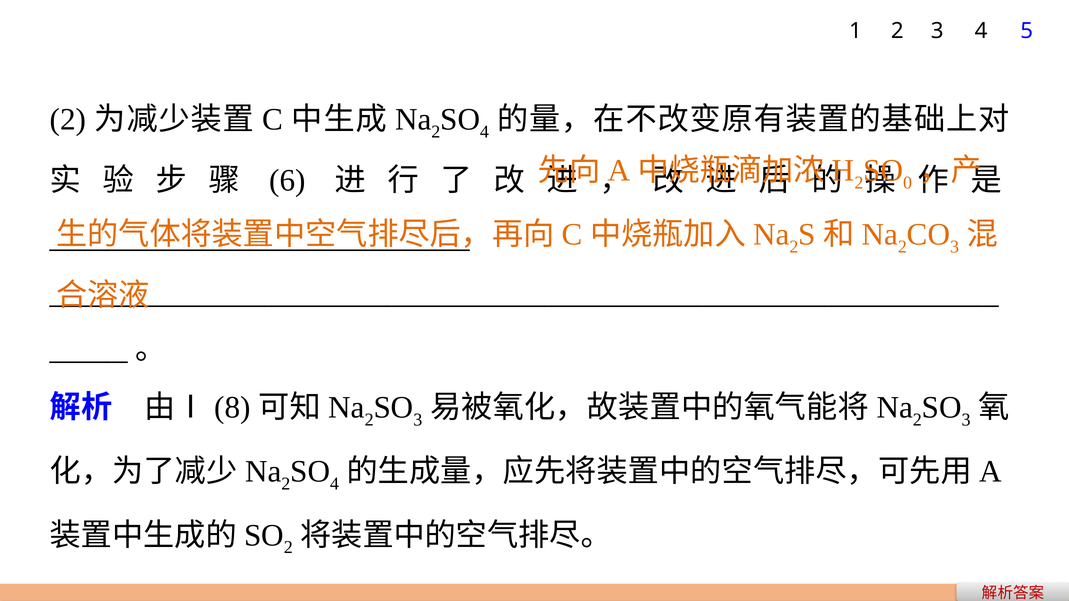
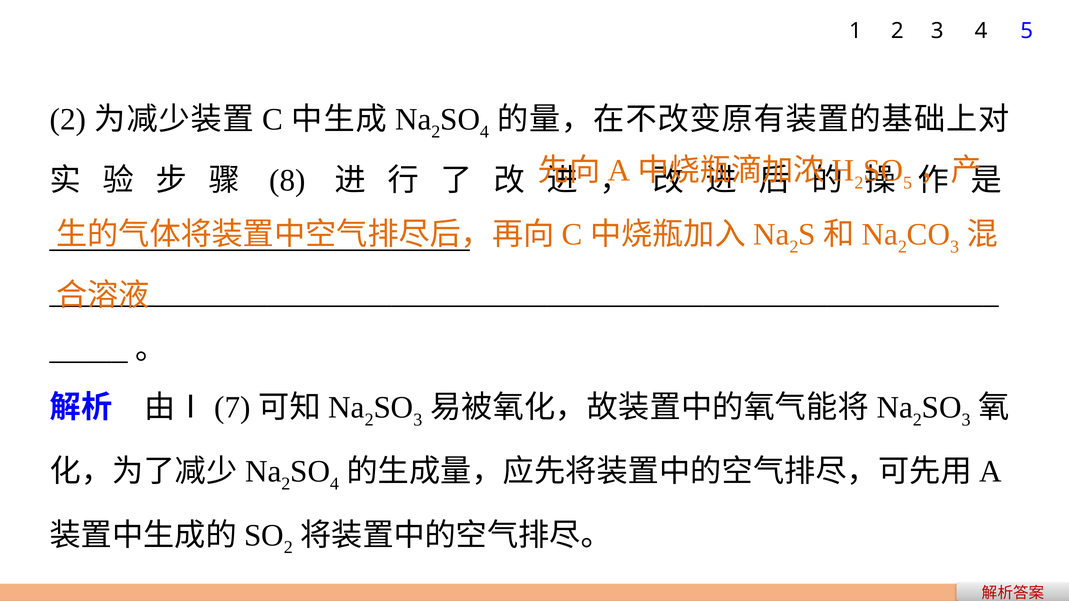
0: 0 -> 5 (908, 183)
6: 6 -> 8 (287, 181)
8: 8 -> 7 (232, 408)
